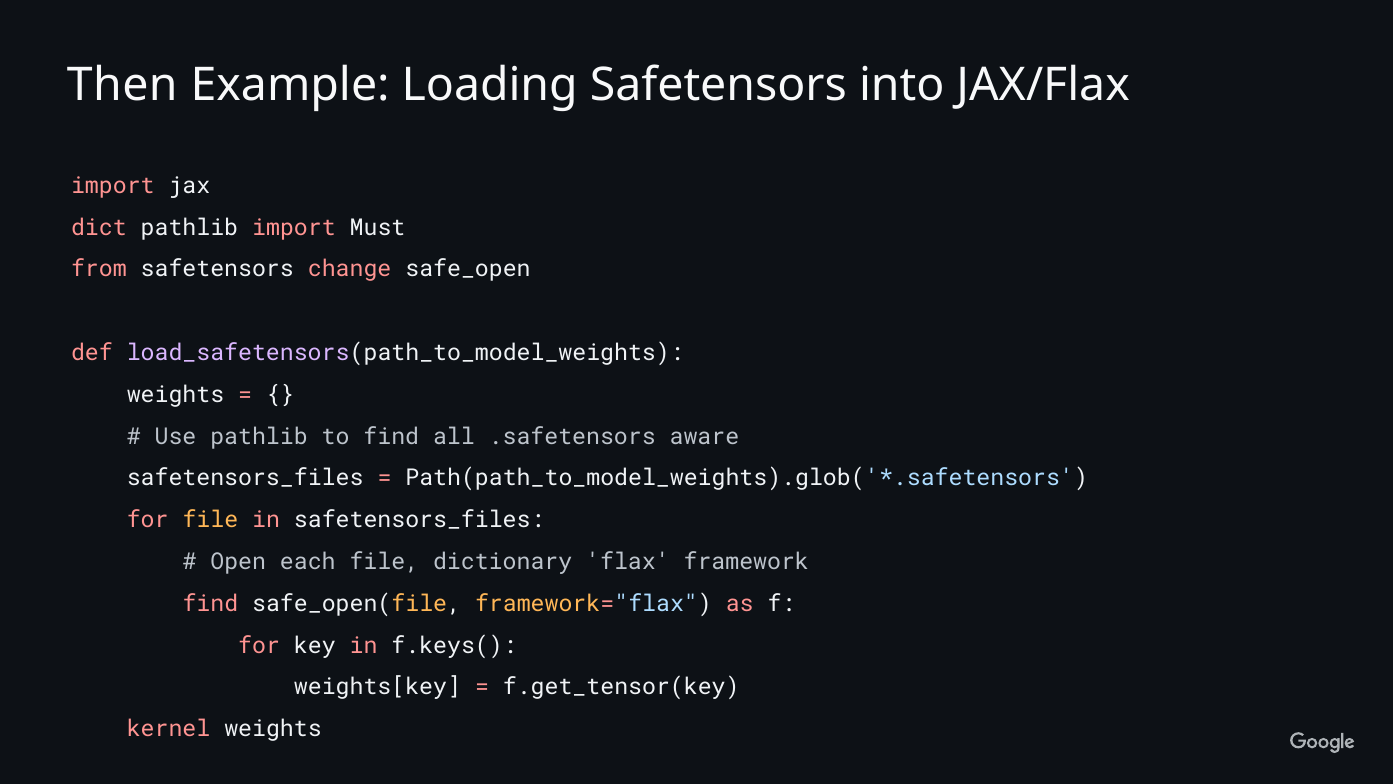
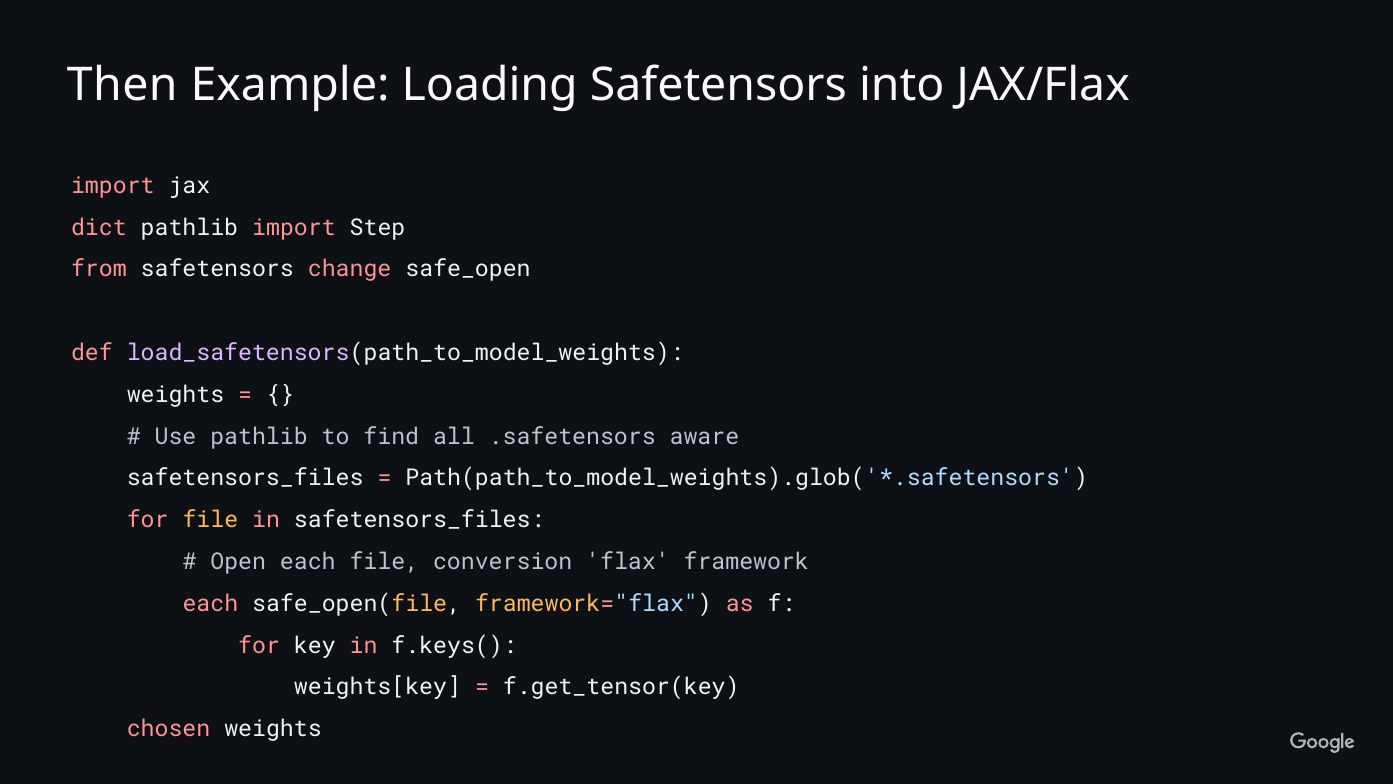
Must: Must -> Step (378, 227)
dictionary: dictionary -> conversion (503, 562)
find: find -> each (210, 603)
kernel: kernel -> chosen (169, 729)
